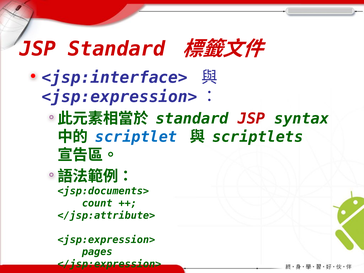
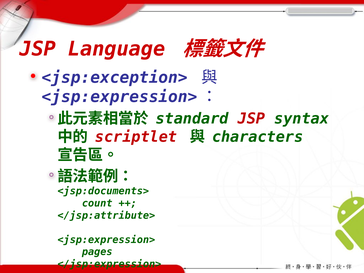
JSP Standard: Standard -> Language (117, 49)
<jsp:interface>: <jsp:interface> -> <jsp:exception> (115, 77)
scriptlet colour: blue -> red (136, 137)
scriptlets: scriptlets -> characters (258, 137)
